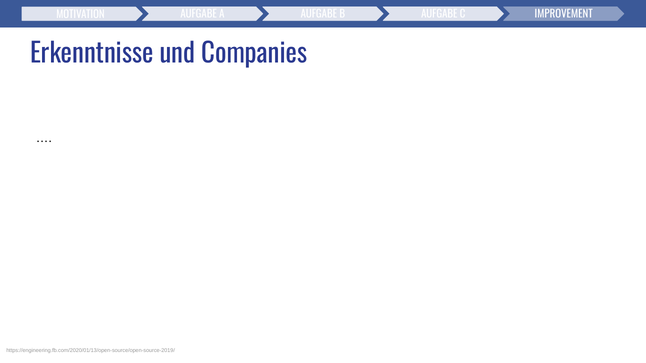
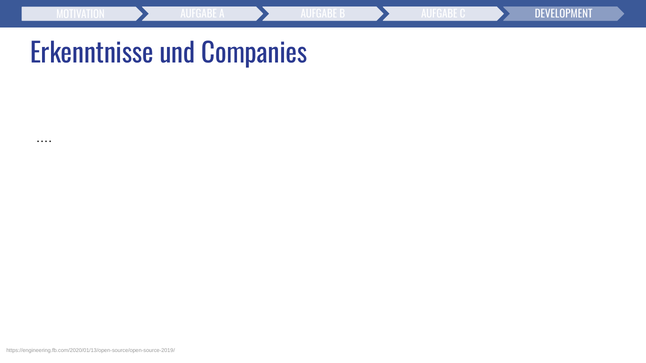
IMPROVEMENT: IMPROVEMENT -> DEVELOPMENT (564, 14)
